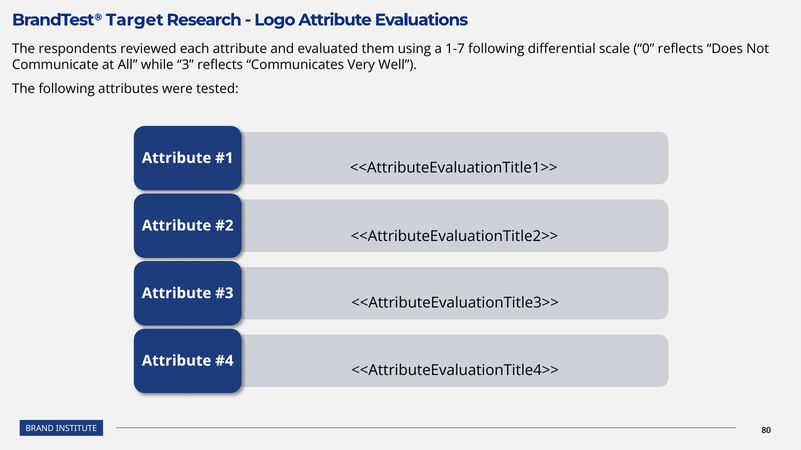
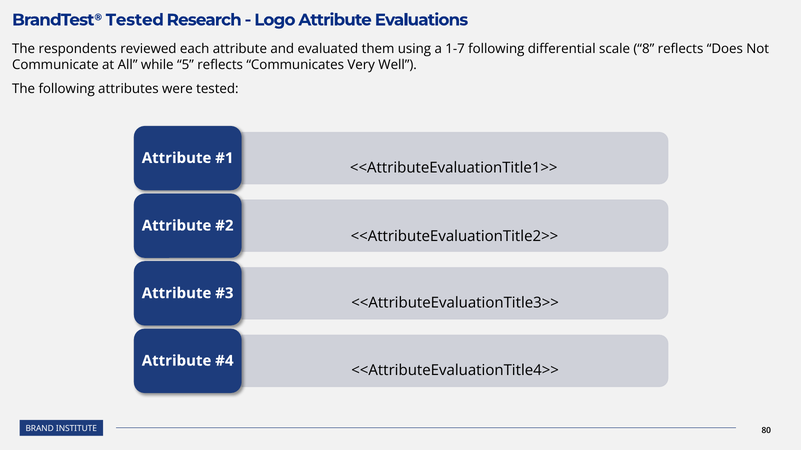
BrandTest® Target: Target -> Tested (135, 20)
0: 0 -> 8 (644, 49)
3: 3 -> 5 (185, 65)
